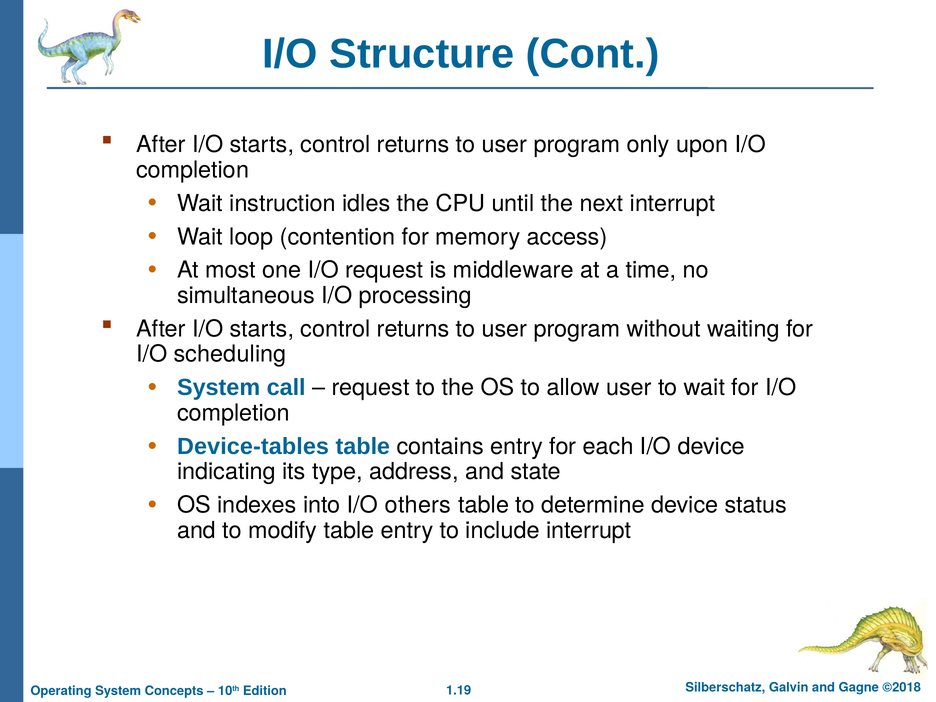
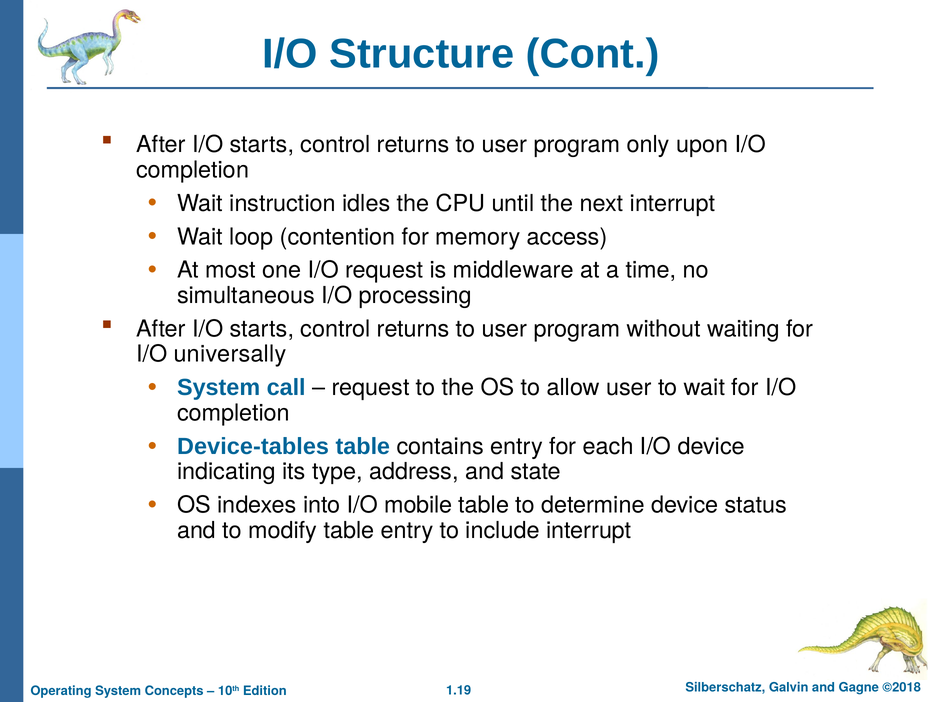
scheduling: scheduling -> universally (230, 354)
others: others -> mobile (418, 505)
